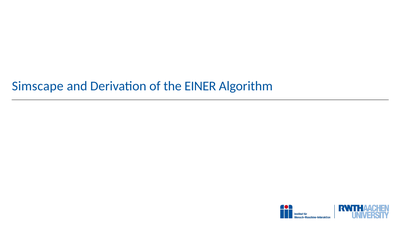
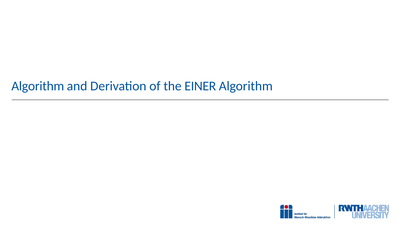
Simscape: Simscape -> Algorithm (38, 86)
